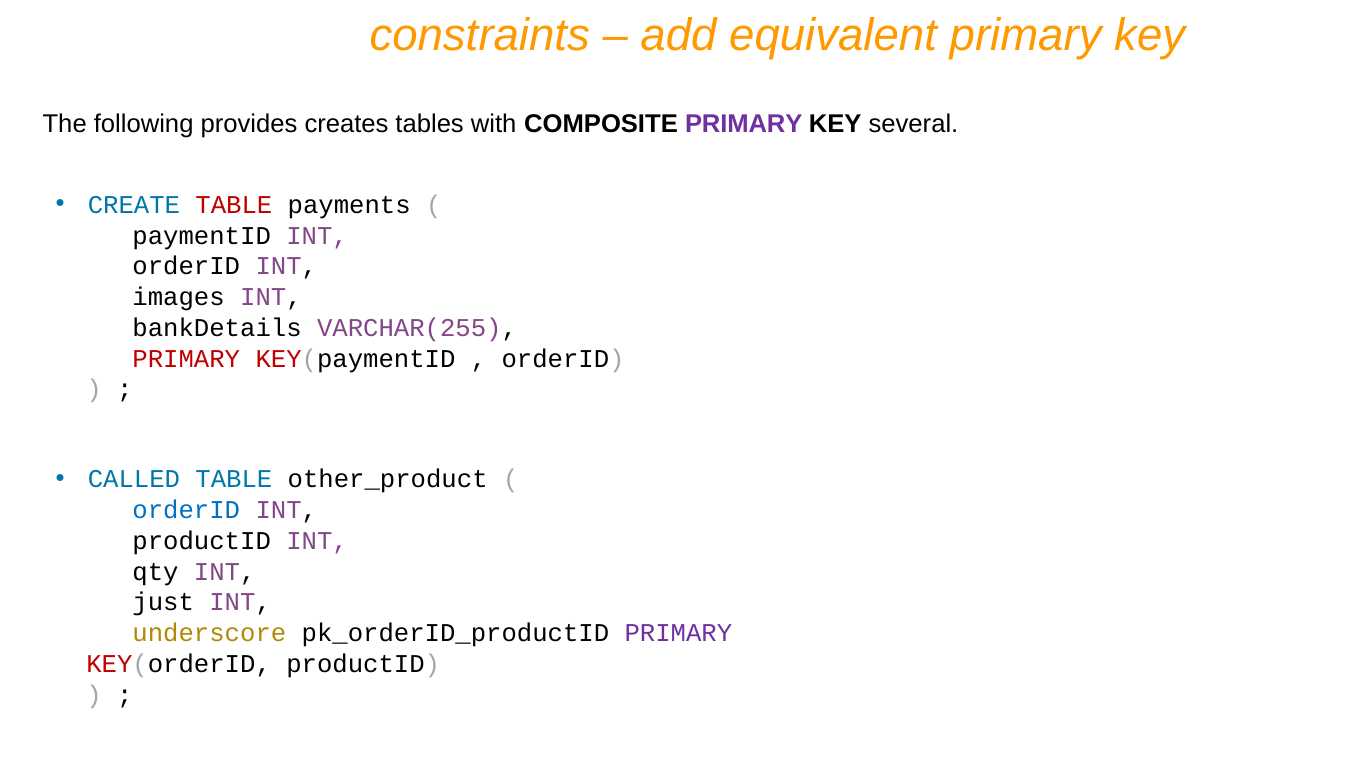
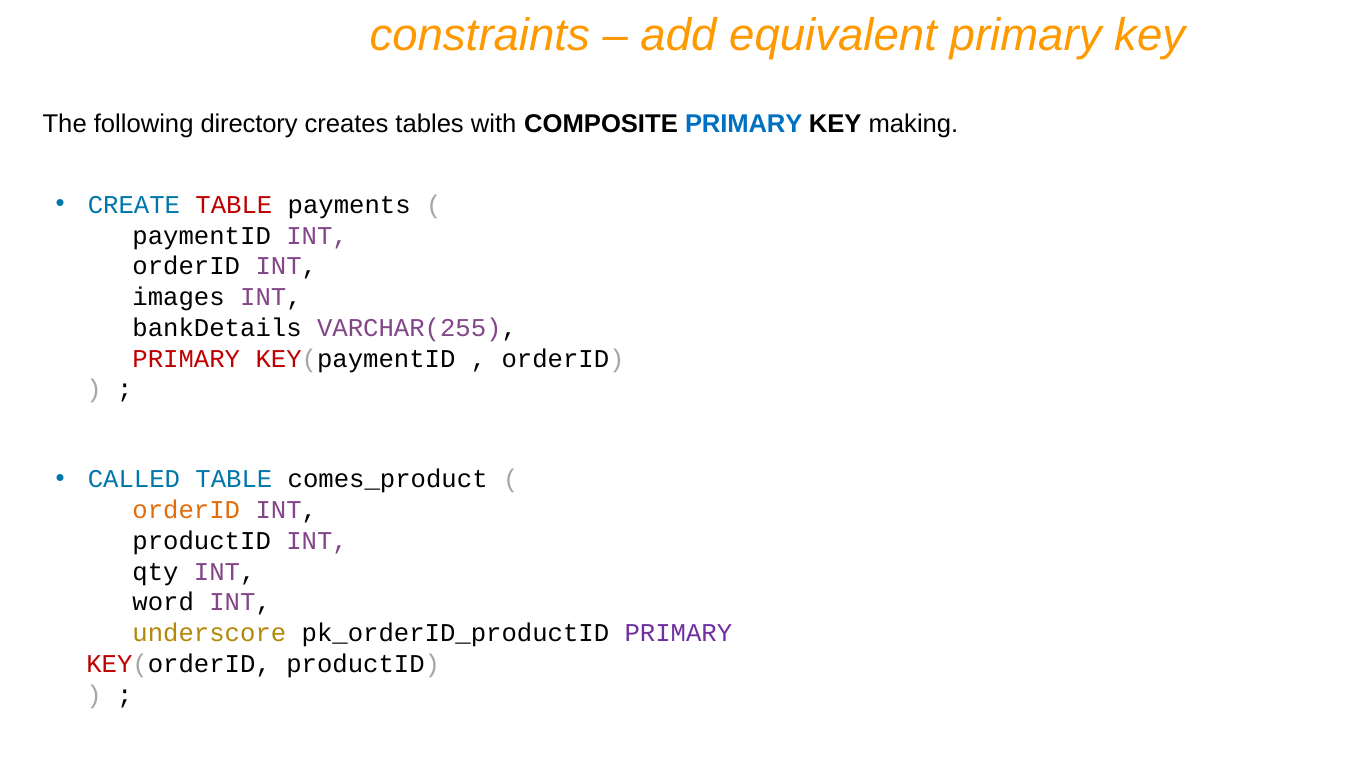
provides: provides -> directory (249, 124)
PRIMARY colour: purple -> blue (744, 124)
several: several -> making (913, 124)
other_product: other_product -> comes_product (388, 479)
orderID colour: blue -> orange (186, 510)
just: just -> word (163, 602)
